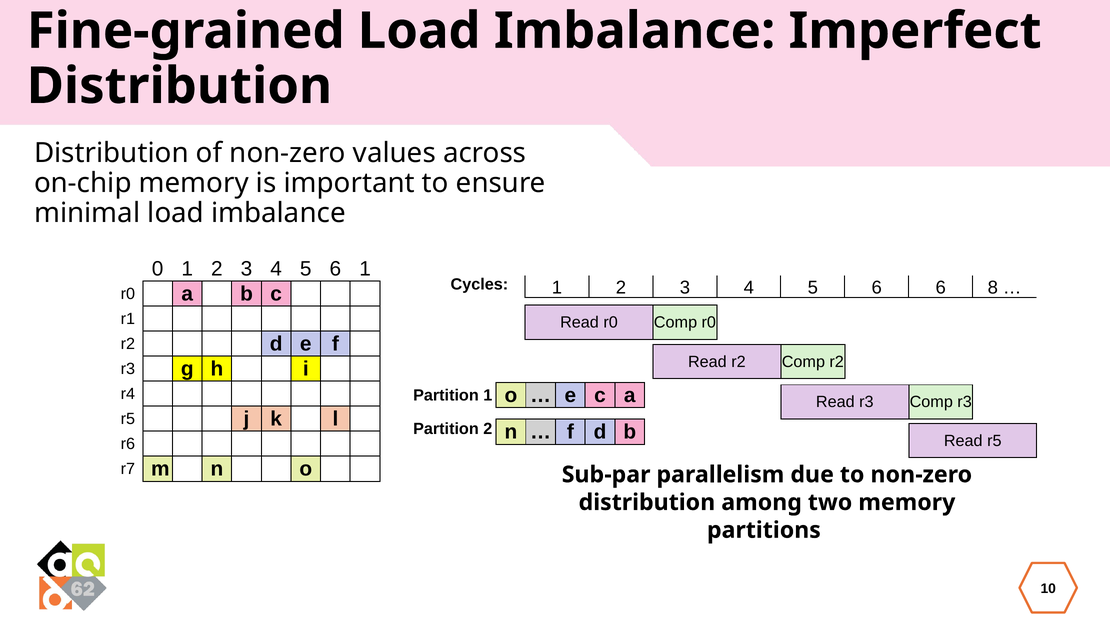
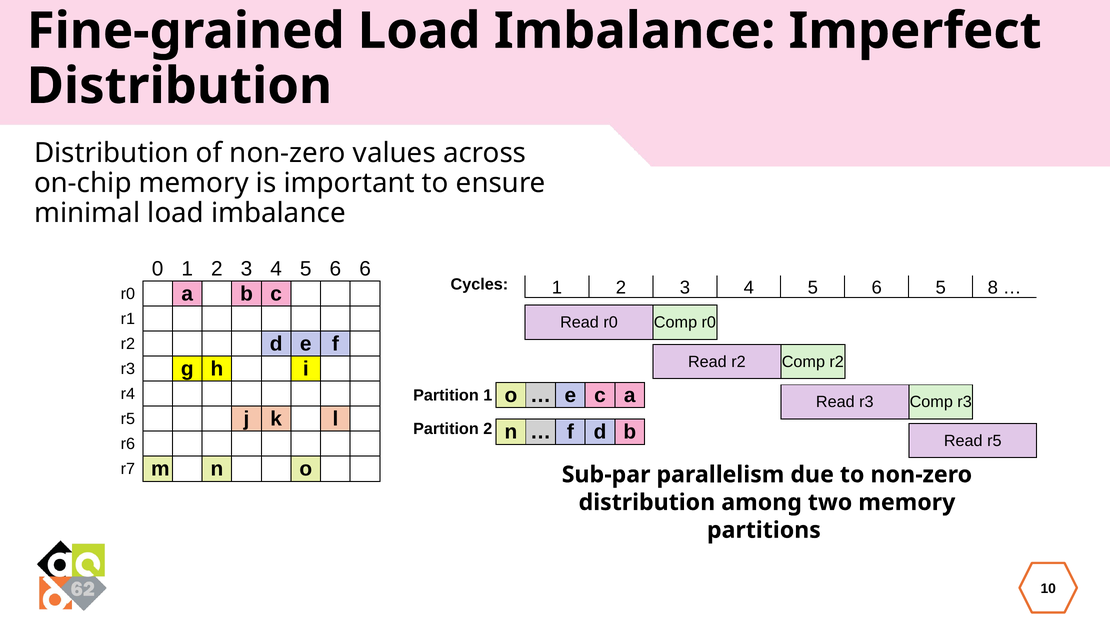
6 1: 1 -> 6 (365, 269)
6 6: 6 -> 5 (941, 287)
